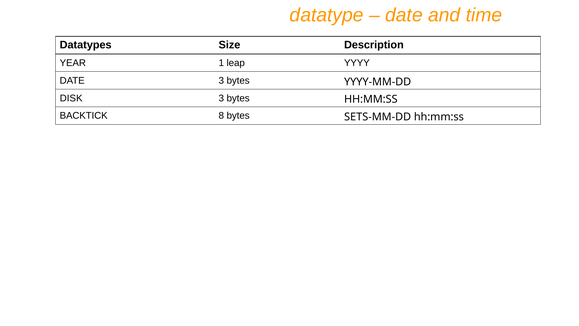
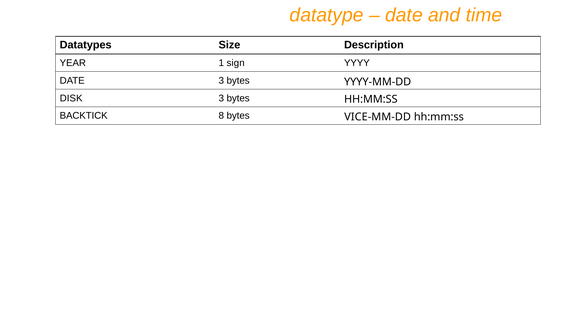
leap: leap -> sign (236, 63)
SETS-MM-DD: SETS-MM-DD -> VICE-MM-DD (378, 117)
